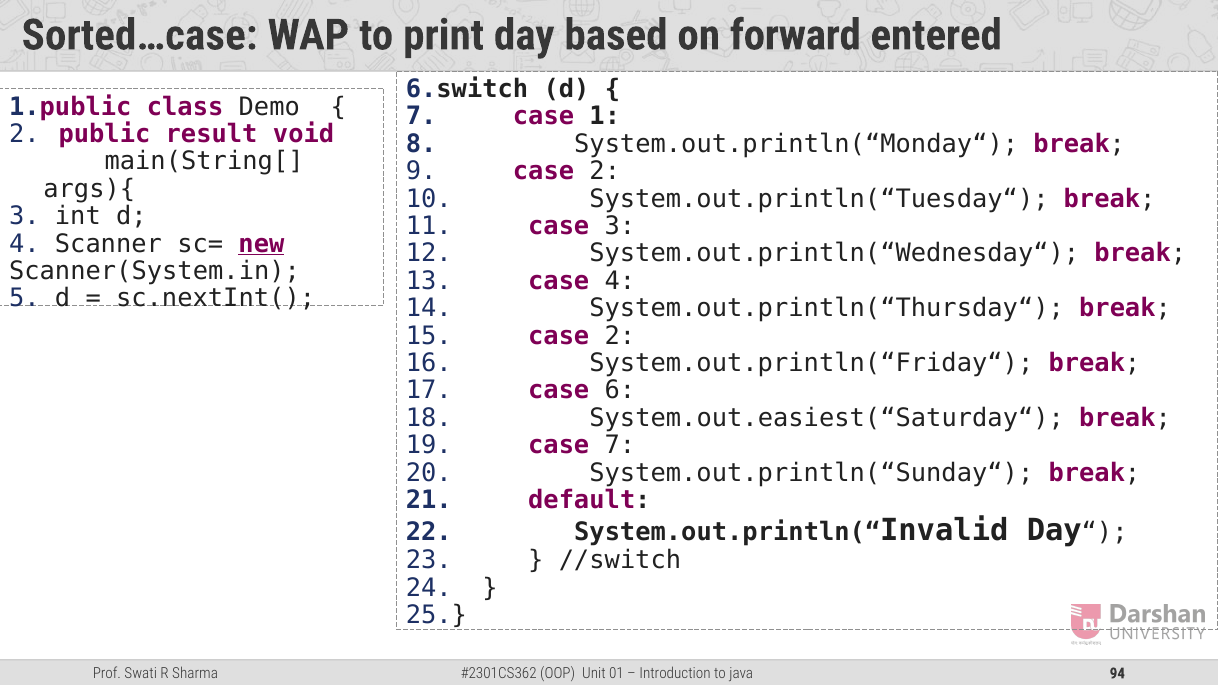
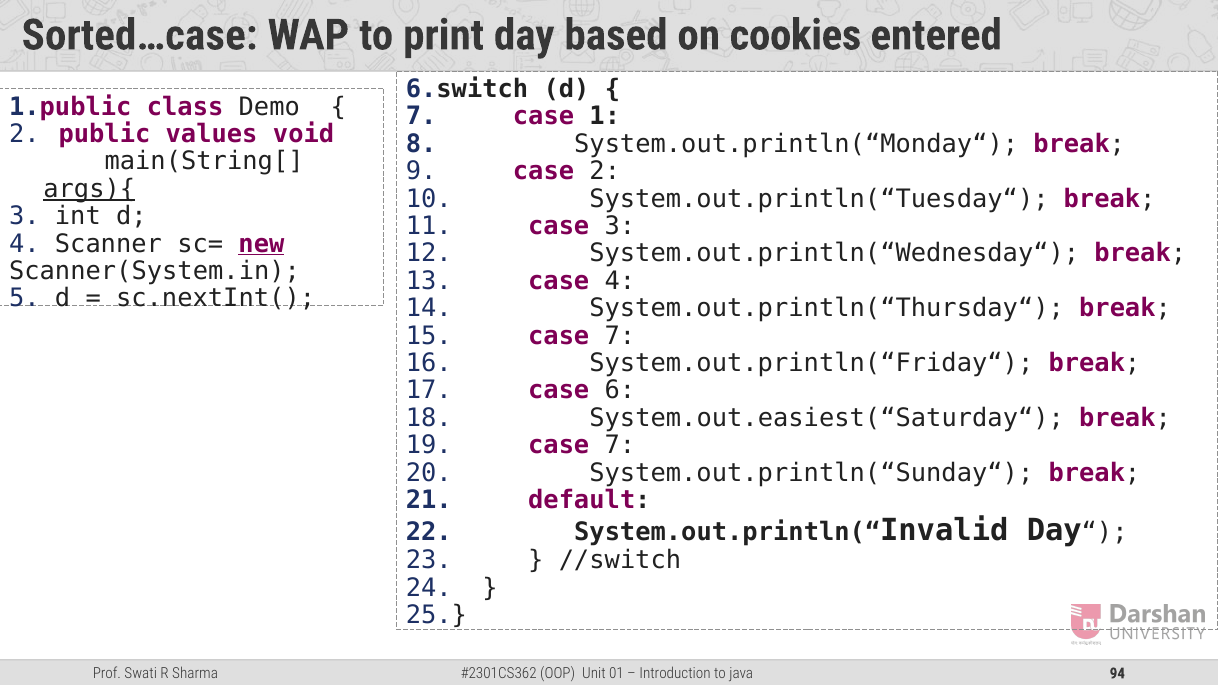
forward: forward -> cookies (795, 35)
result: result -> values (212, 134)
args){ underline: none -> present (89, 189)
2: 2 -> 7 (620, 336)
